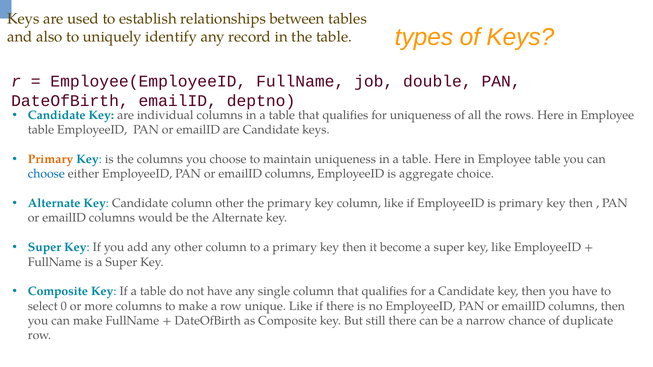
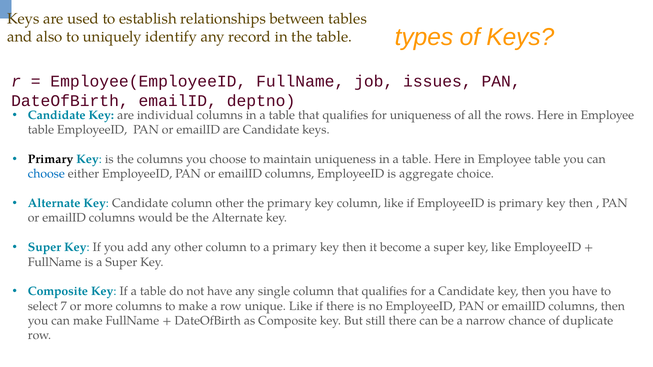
double: double -> issues (437, 81)
Primary colour: orange -> black (51, 159)
0: 0 -> 7 (64, 306)
